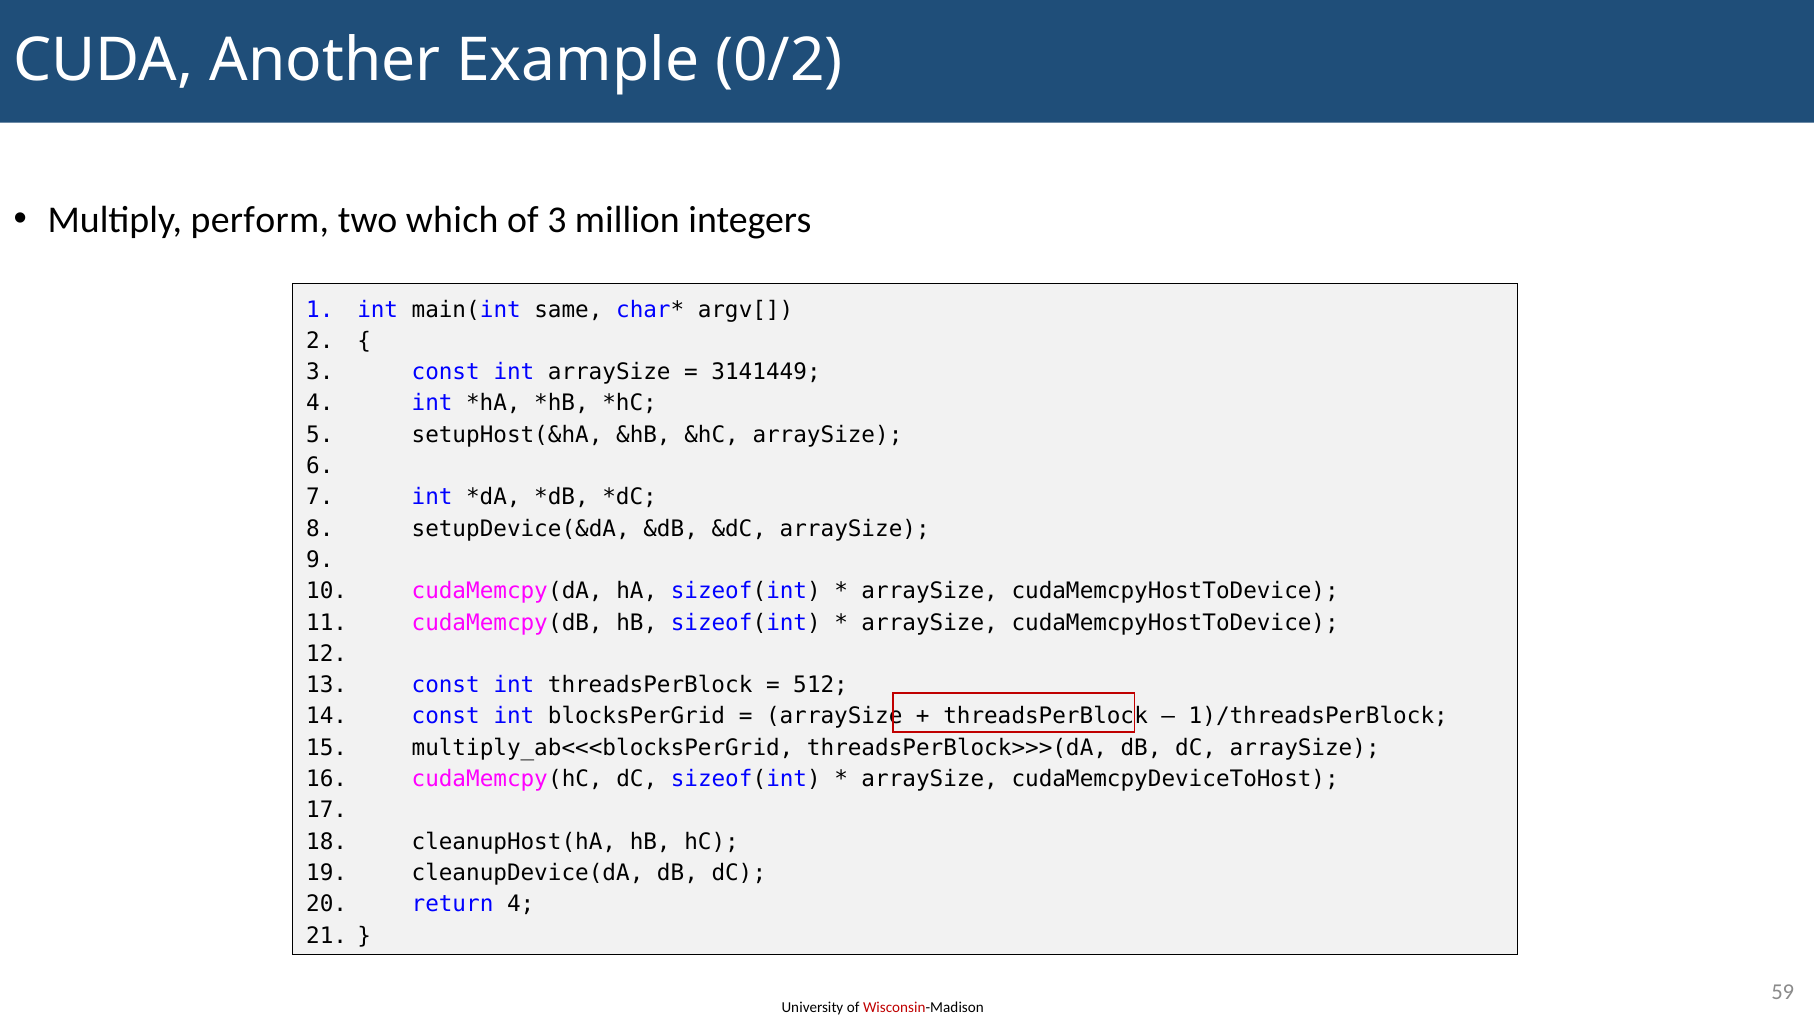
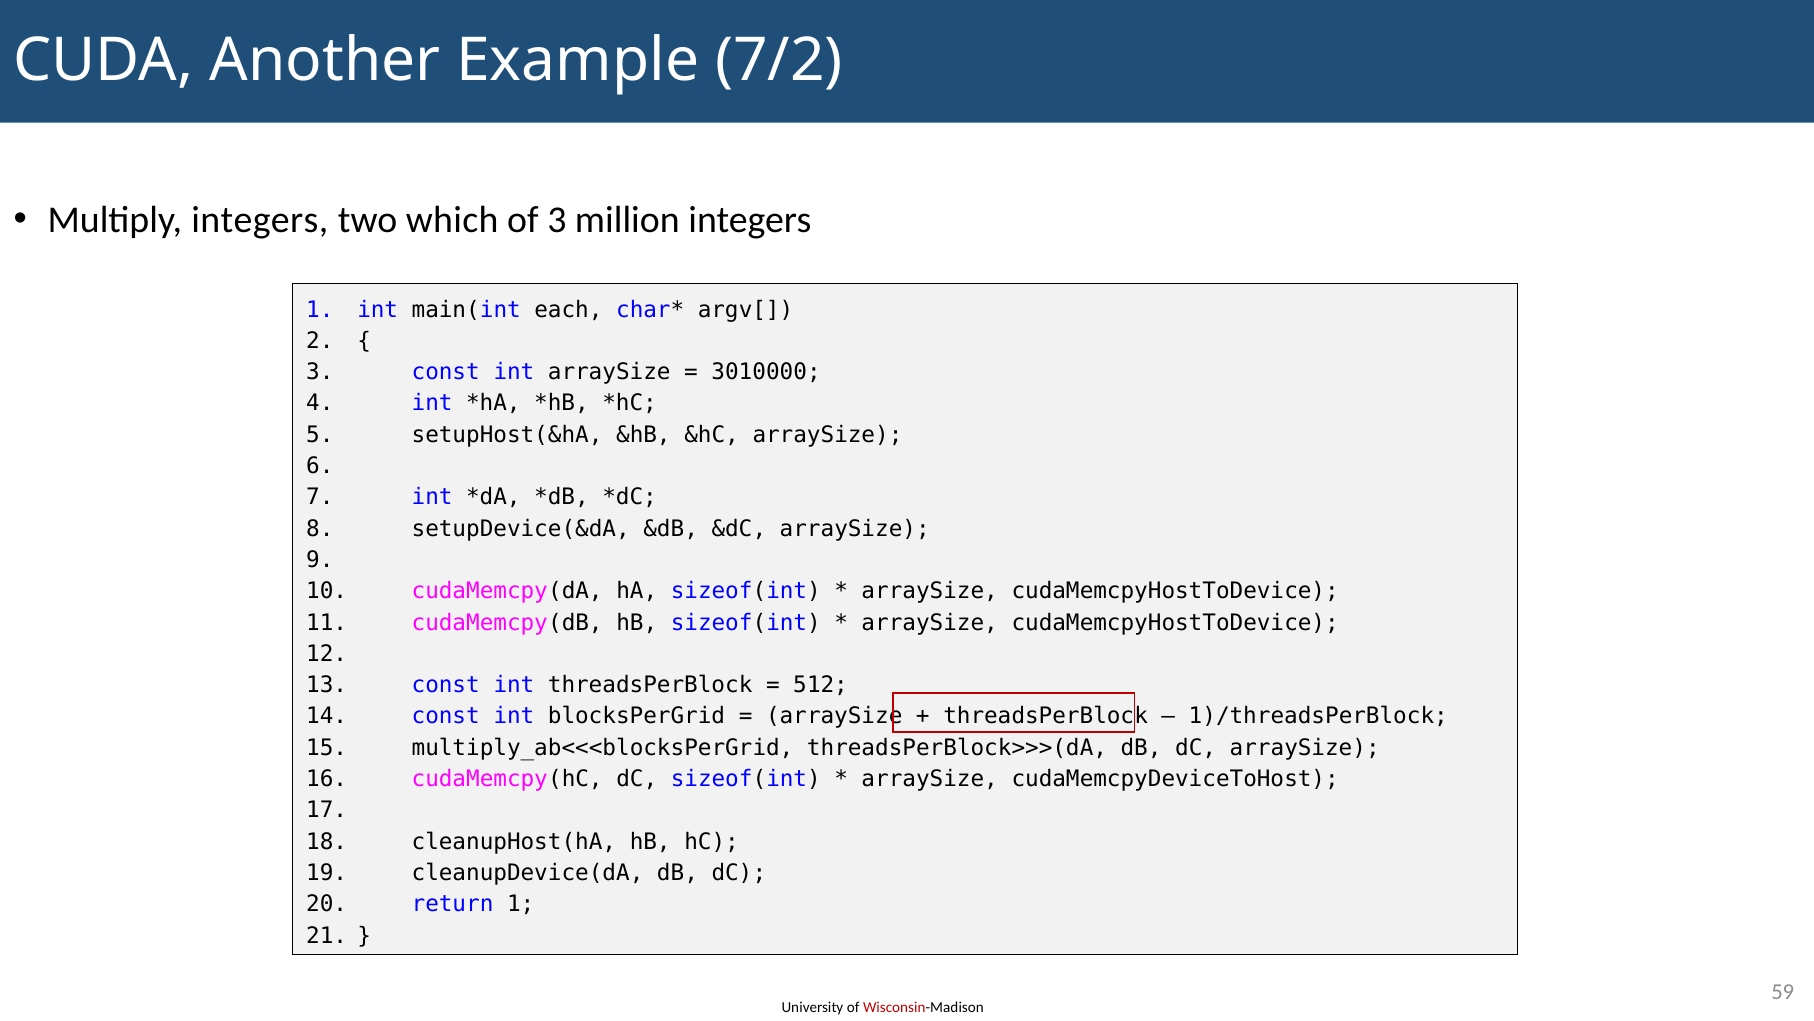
0/2: 0/2 -> 7/2 (779, 61)
Multiply perform: perform -> integers (260, 220)
same: same -> each (568, 309)
3141449: 3141449 -> 3010000 (766, 372)
return 4: 4 -> 1 (521, 904)
